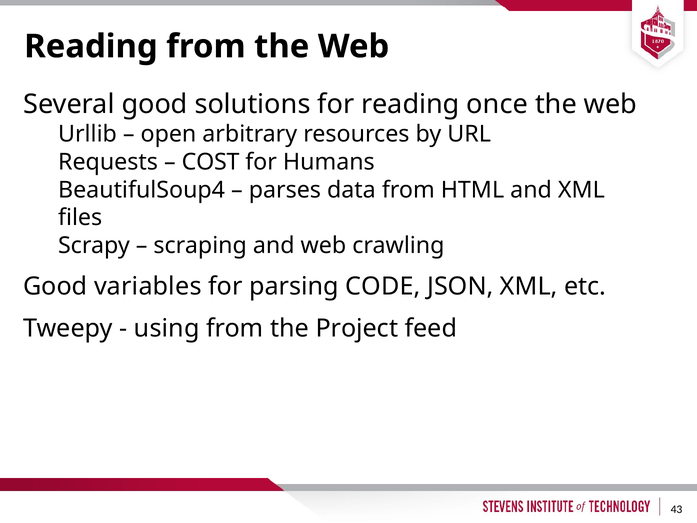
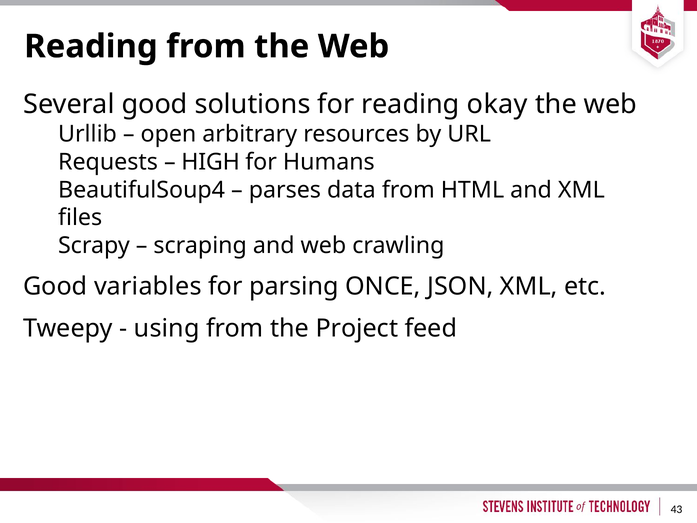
once: once -> okay (497, 104)
COST: COST -> HIGH (211, 162)
CODE: CODE -> ONCE (383, 286)
